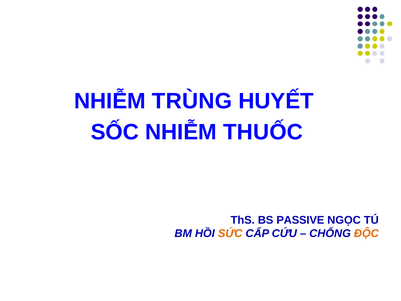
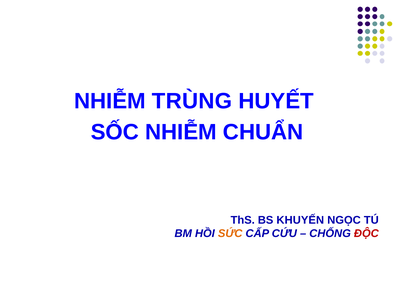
THUỐC: THUỐC -> CHUẨN (263, 132)
PASSIVE: PASSIVE -> KHUYẾN (300, 220)
ĐỘC colour: orange -> red (366, 233)
